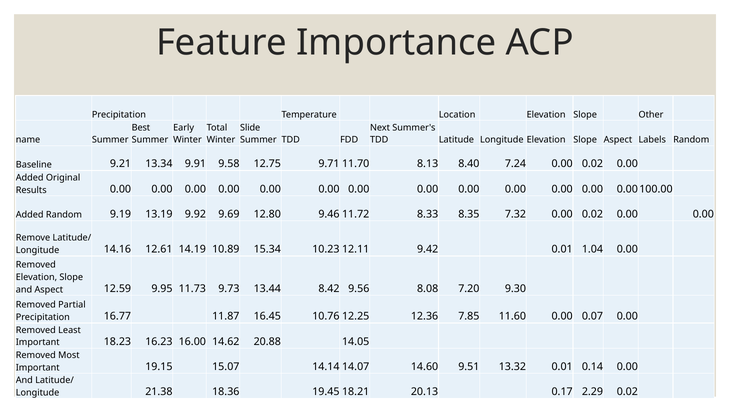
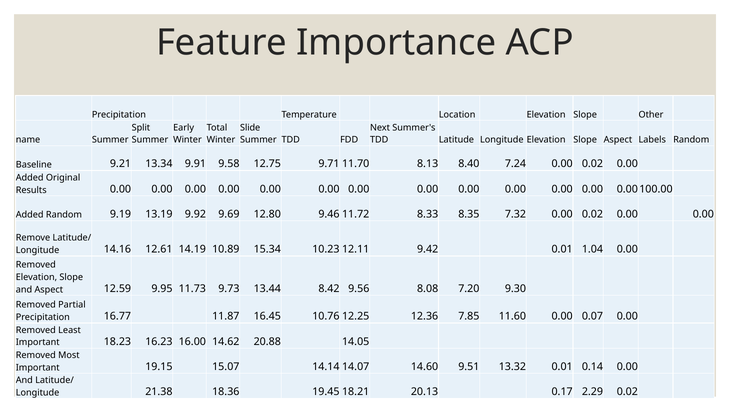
Best: Best -> Split (141, 127)
